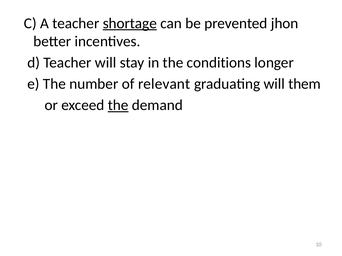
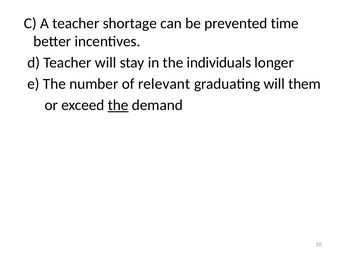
shortage underline: present -> none (130, 23)
jhon: jhon -> time (285, 23)
conditions: conditions -> individuals (219, 63)
